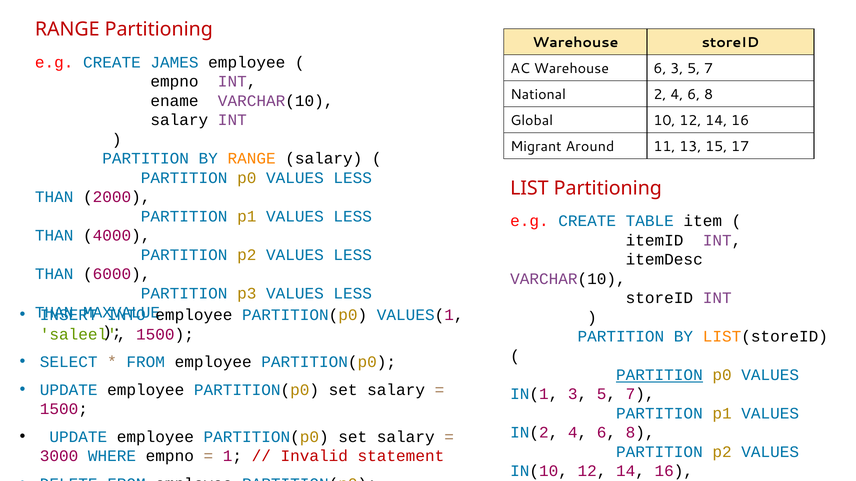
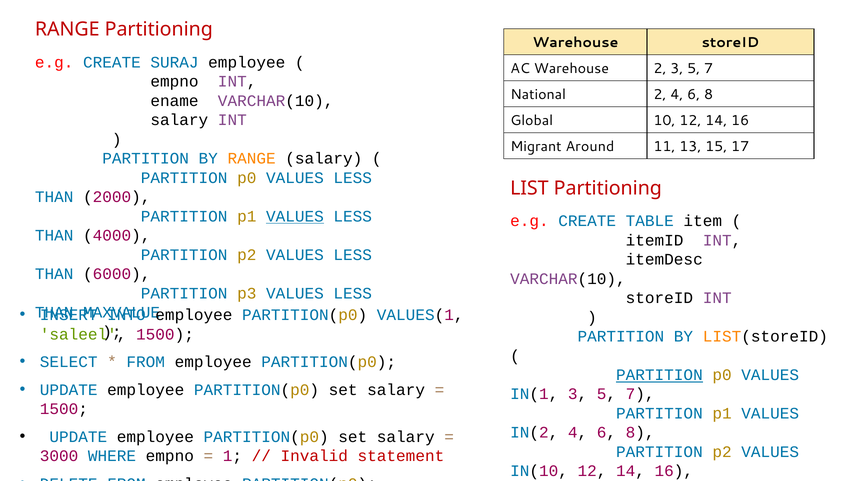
JAMES: JAMES -> SURAJ (175, 63)
Warehouse 6: 6 -> 2 (660, 69)
VALUES underline: none -> present (295, 217)
